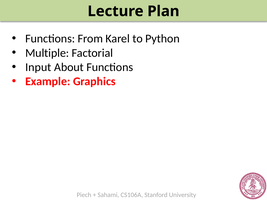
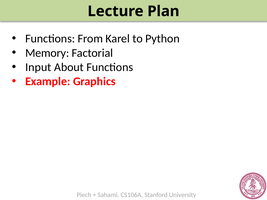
Multiple: Multiple -> Memory (47, 53)
